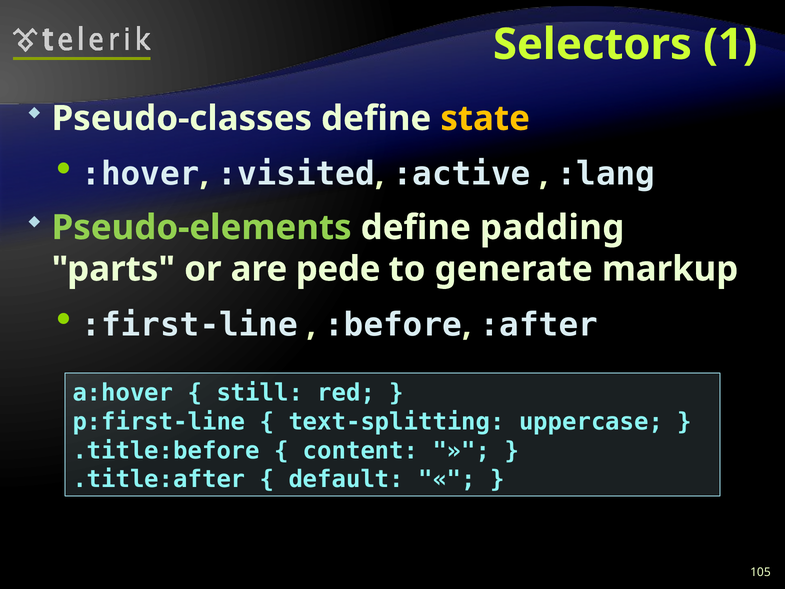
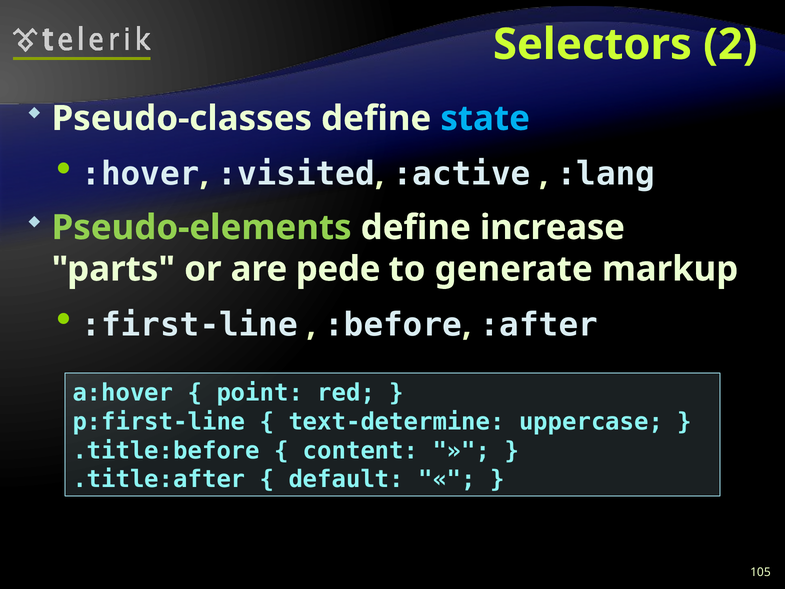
1: 1 -> 2 (730, 44)
state colour: yellow -> light blue (485, 118)
padding: padding -> increase (552, 227)
still: still -> point (260, 393)
text-splitting: text-splitting -> text-determine (397, 422)
